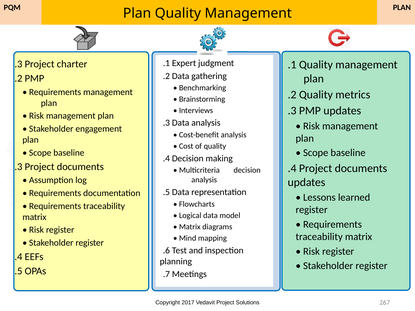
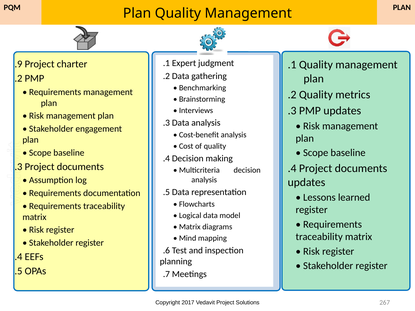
.3: .3 -> .9 (18, 64)
